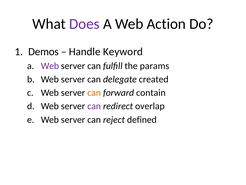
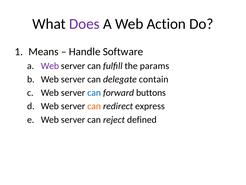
Demos: Demos -> Means (44, 52)
Keyword: Keyword -> Software (123, 52)
created: created -> contain (154, 79)
can colour: orange -> blue (94, 93)
contain: contain -> buttons (151, 93)
can colour: purple -> orange (94, 106)
overlap: overlap -> express (150, 106)
